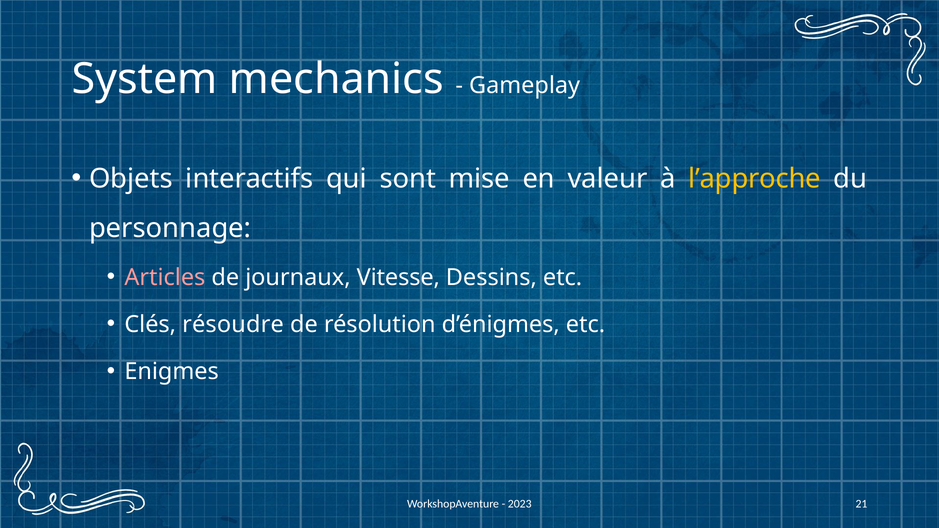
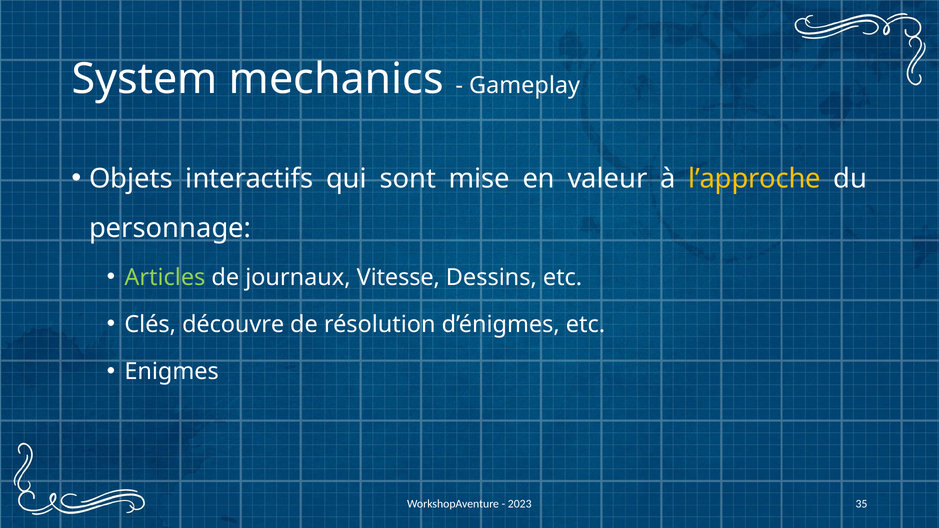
Articles colour: pink -> light green (165, 277)
résoudre: résoudre -> découvre (233, 325)
21: 21 -> 35 (861, 504)
